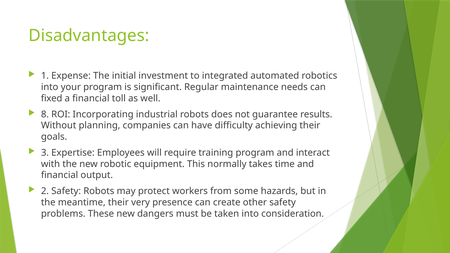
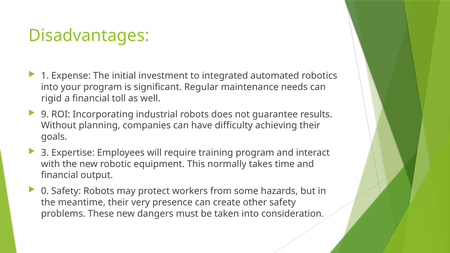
fixed: fixed -> rigid (52, 98)
8: 8 -> 9 (45, 114)
2: 2 -> 0 (45, 191)
